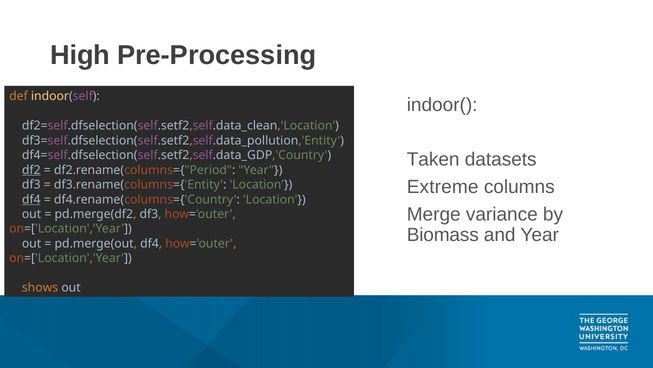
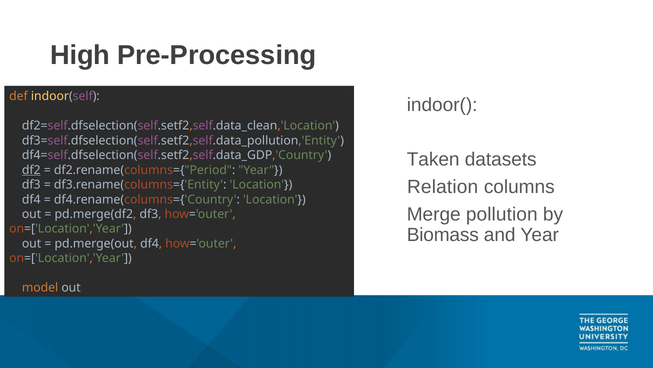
Extreme: Extreme -> Relation (443, 187)
df4 underline: present -> none (31, 199)
variance: variance -> pollution (502, 214)
shows: shows -> model (40, 287)
